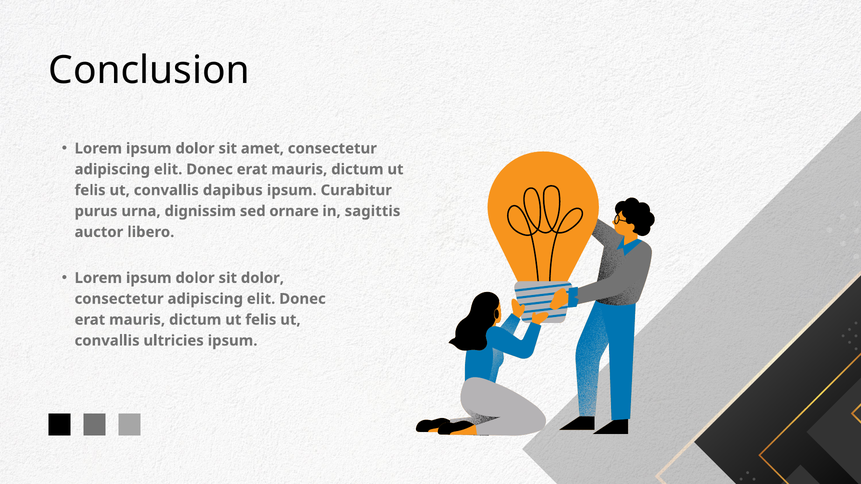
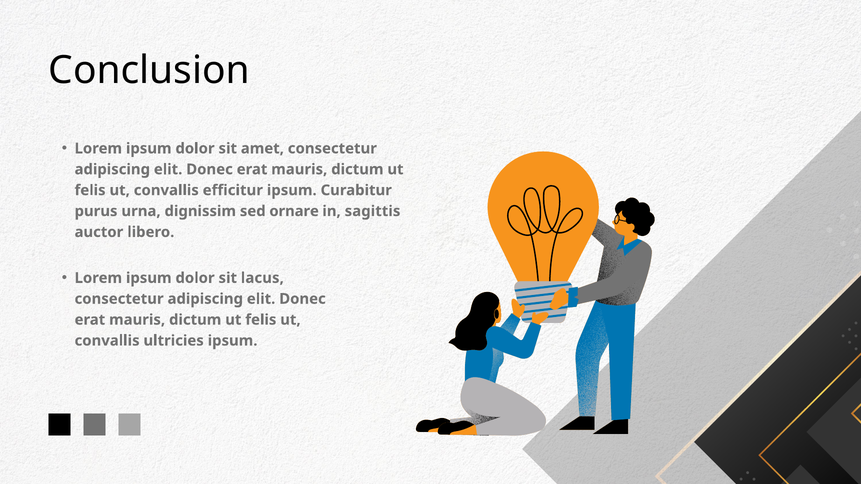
dapibus: dapibus -> efficitur (233, 190)
sit dolor: dolor -> lacus (262, 278)
